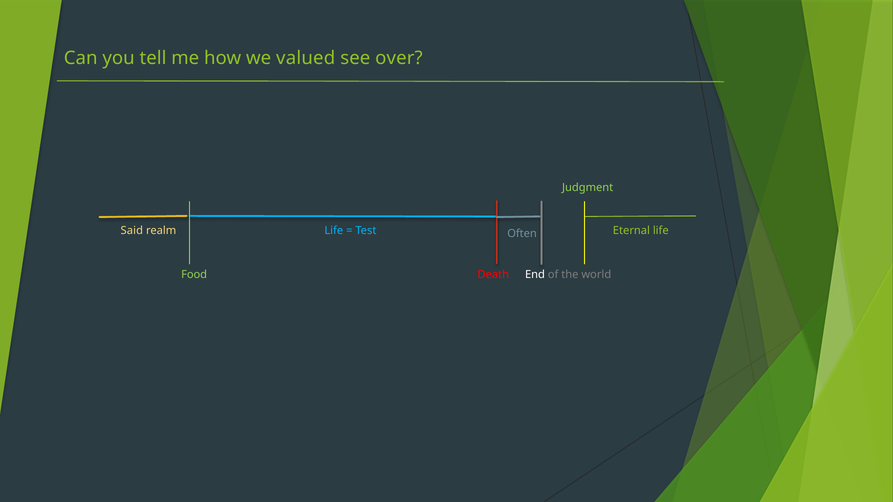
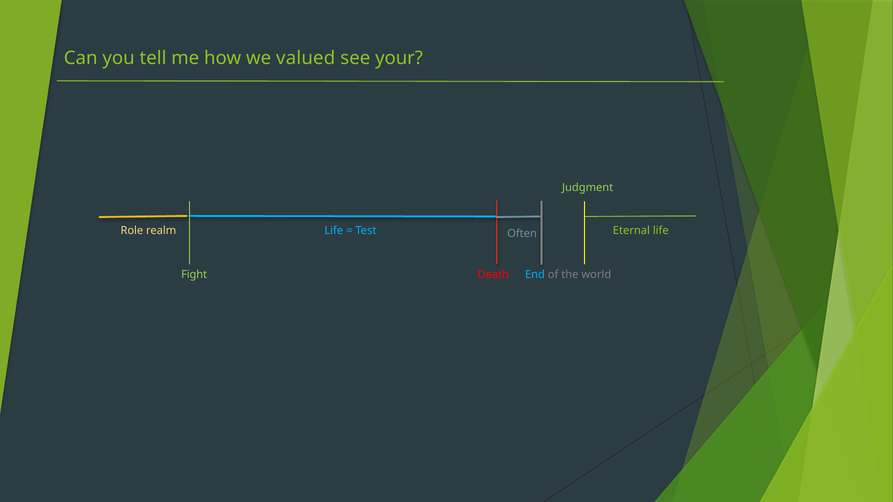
over: over -> your (399, 58)
Said: Said -> Role (132, 231)
Food: Food -> Fight (194, 275)
End colour: white -> light blue (535, 275)
